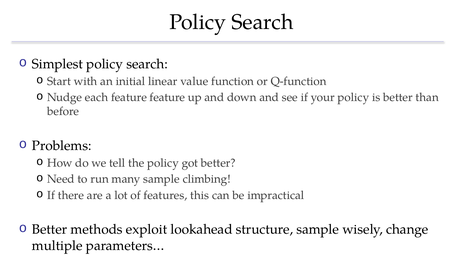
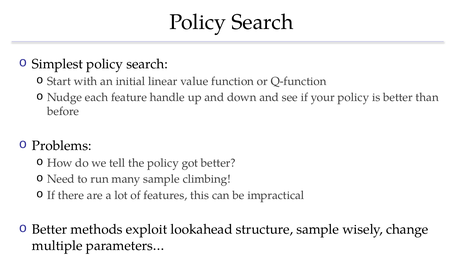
feature feature: feature -> handle (167, 97)
